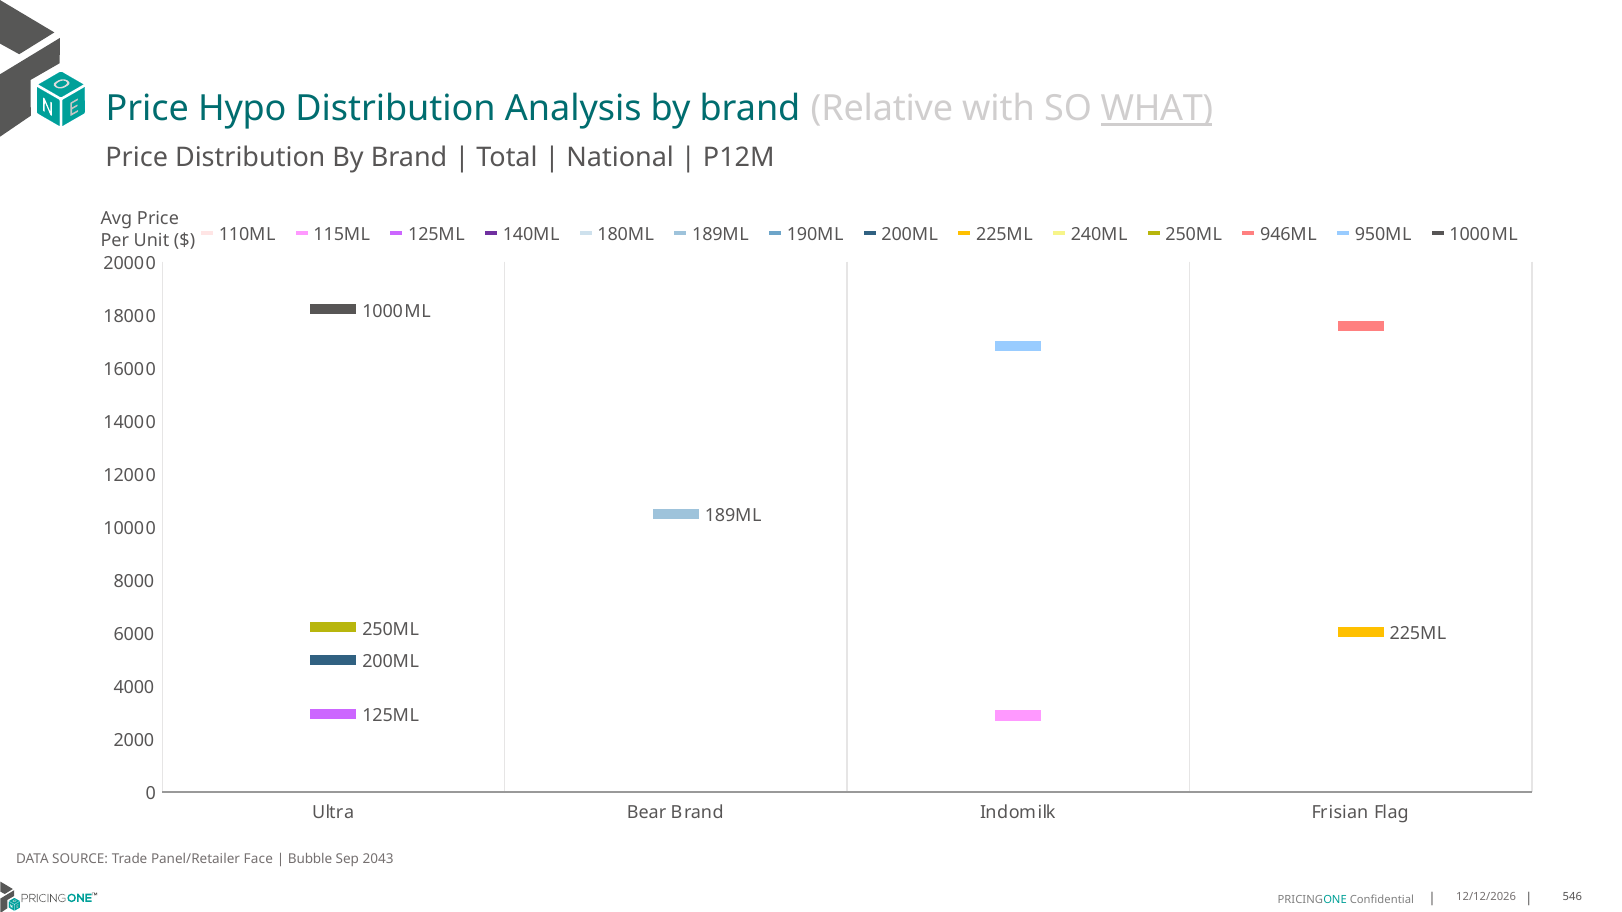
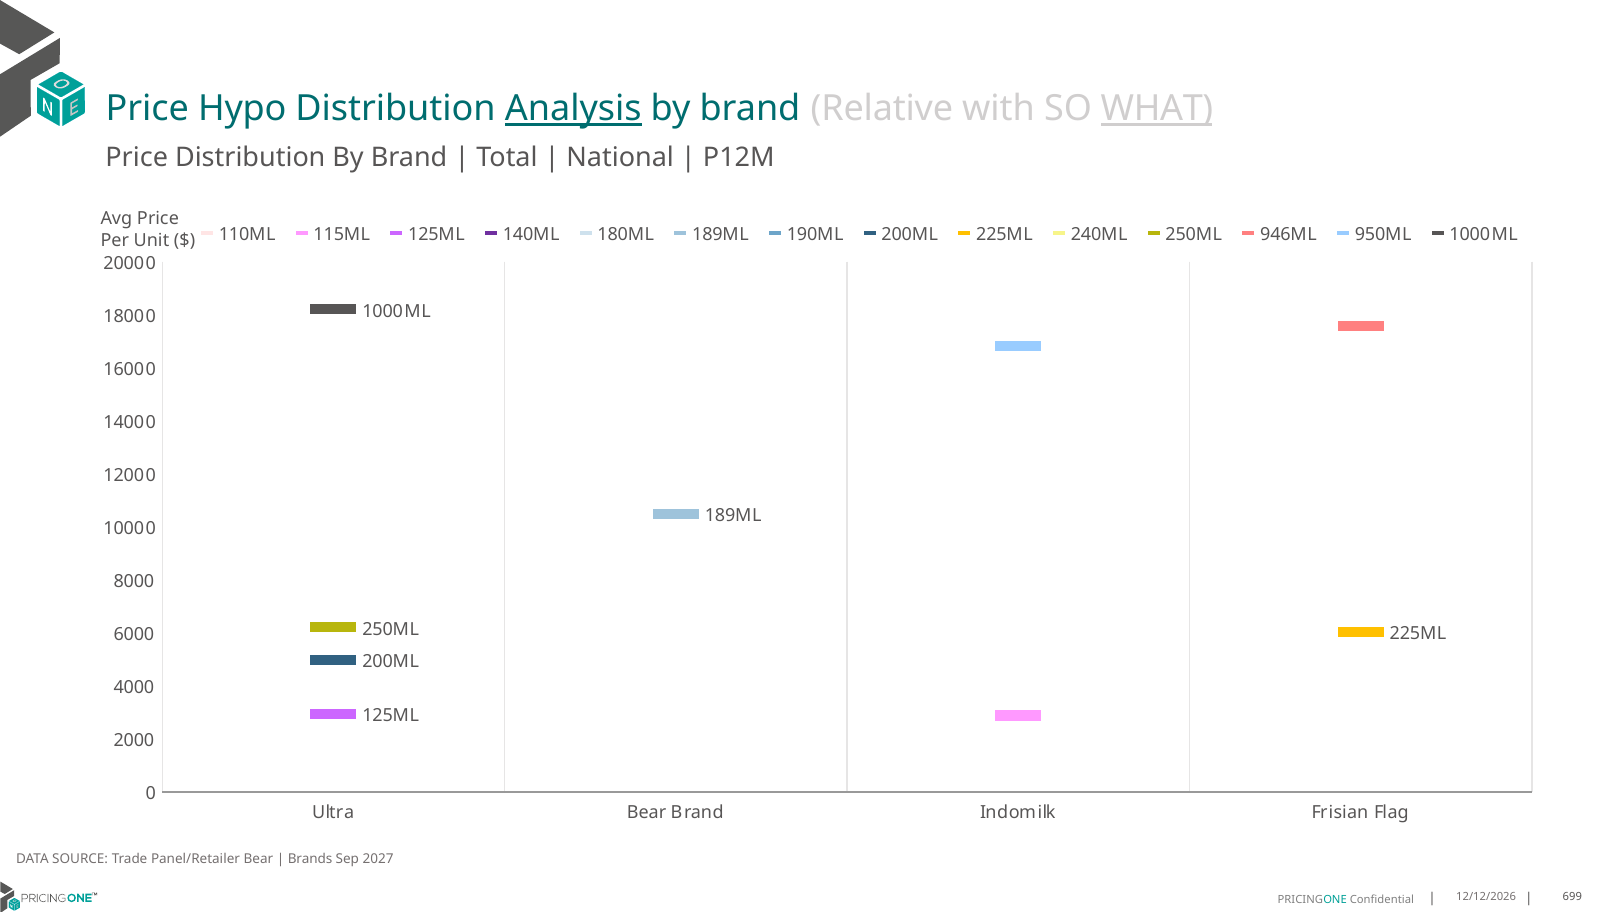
Analysis underline: none -> present (573, 109)
Panel/Retailer Face: Face -> Bear (258, 859)
Bubble: Bubble -> Brands (310, 859)
2043: 2043 -> 2027 (378, 859)
546: 546 -> 699 (1572, 897)
